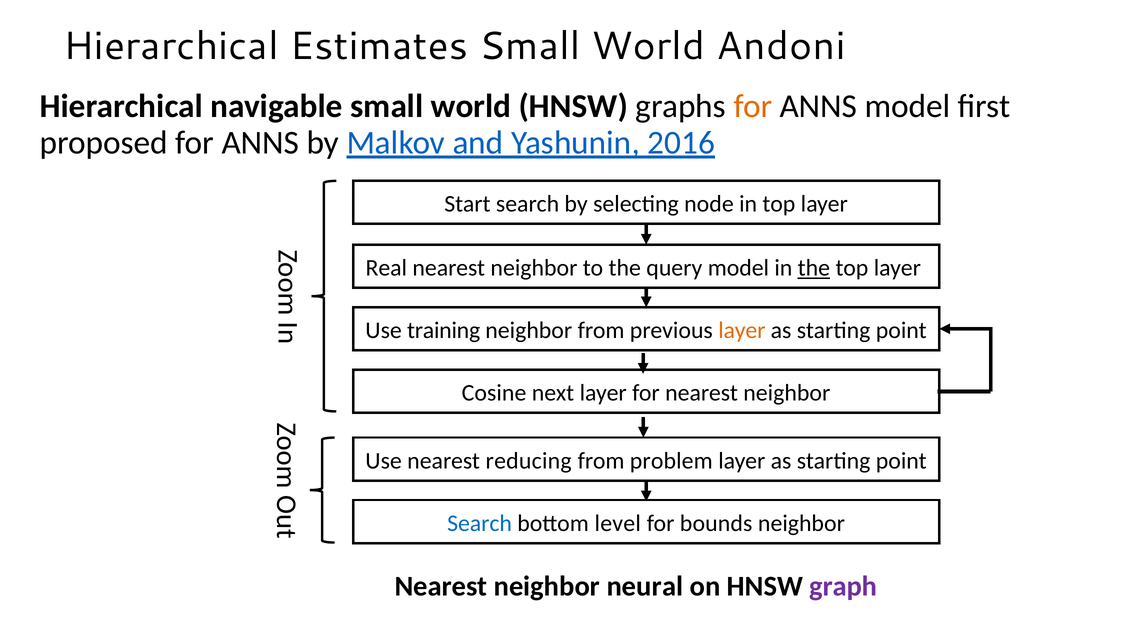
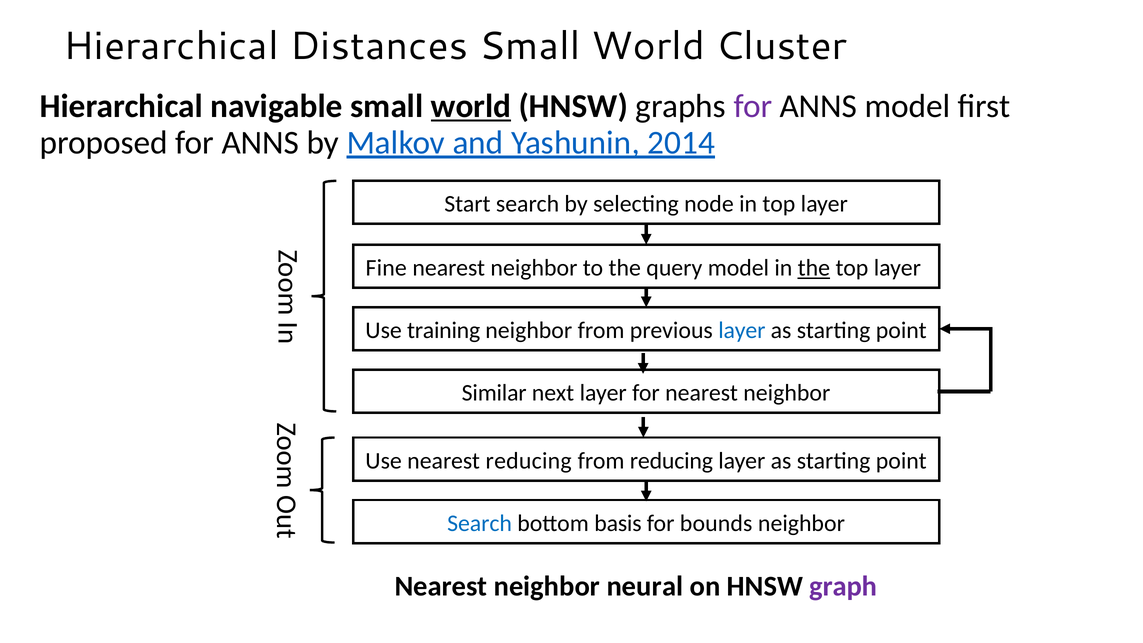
Estimates: Estimates -> Distances (379, 46)
Andoni: Andoni -> Cluster (781, 46)
world underline: none -> present (471, 106)
for colour: orange -> purple (753, 106)
2016: 2016 -> 2014 (681, 143)
Real: Real -> Fine (386, 268)
layer colour: orange -> blue (742, 330)
Cosine: Cosine -> Similar (494, 393)
from problem: problem -> reducing (671, 461)
level: level -> basis (618, 523)
